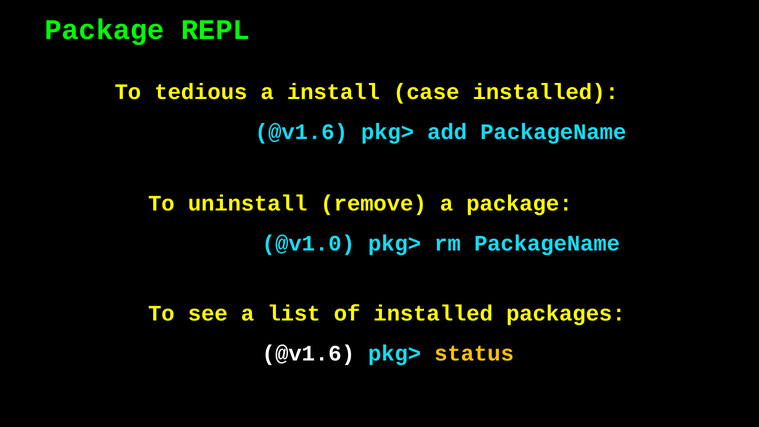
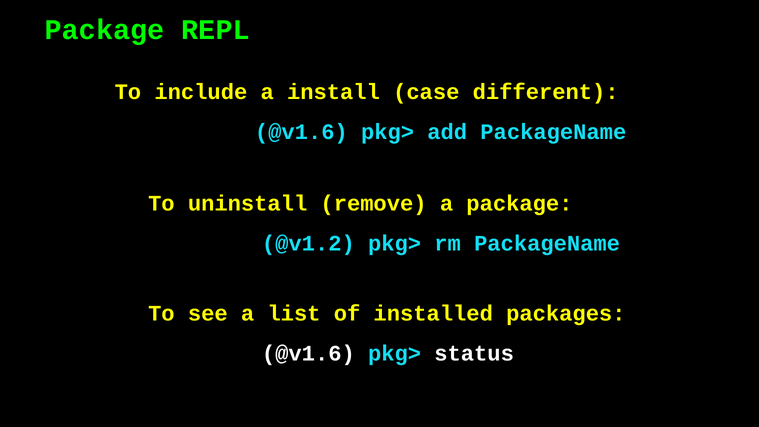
tedious: tedious -> include (201, 92)
case installed: installed -> different (546, 92)
@v1.0: @v1.0 -> @v1.2 (308, 243)
status colour: yellow -> white (474, 353)
